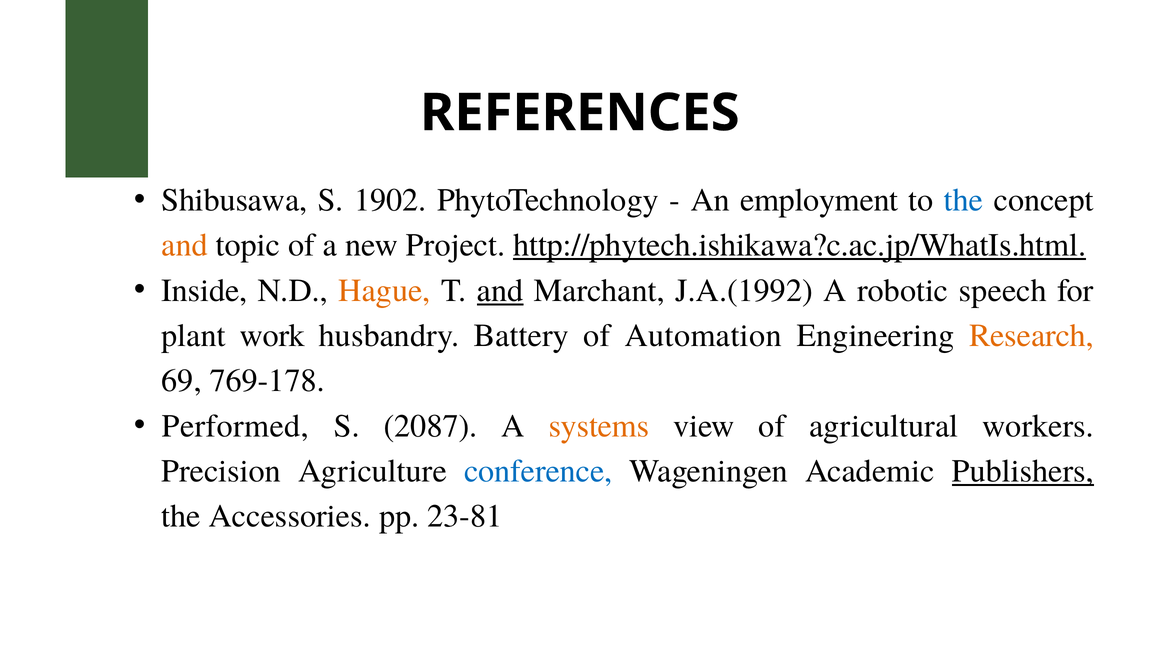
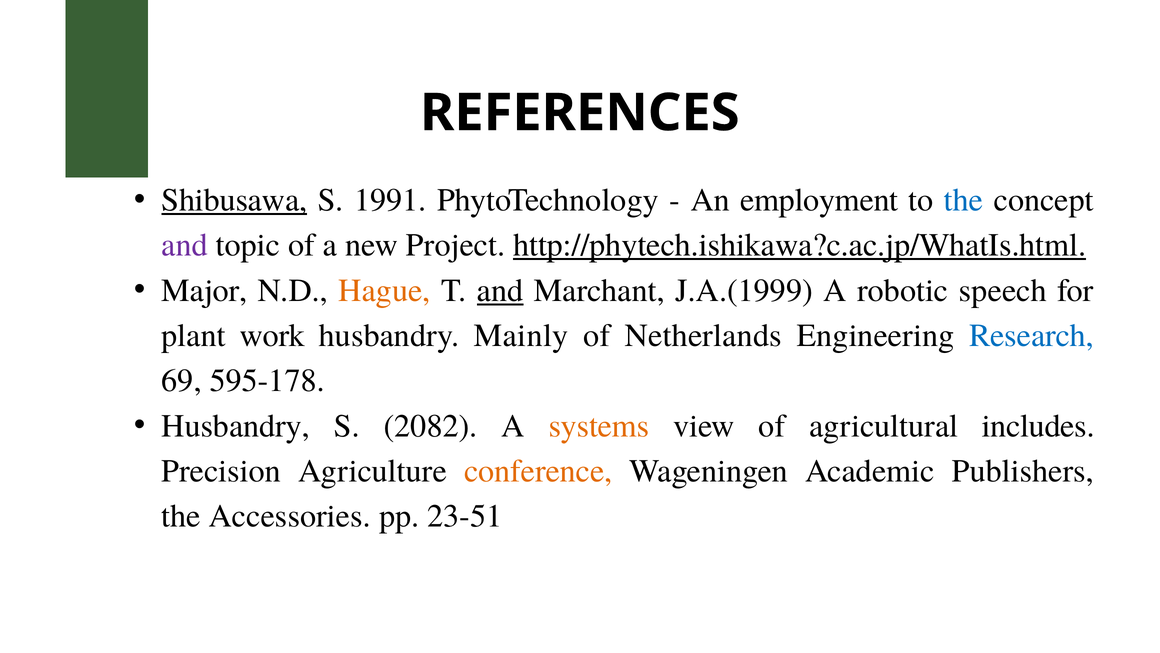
Shibusawa underline: none -> present (234, 200)
1902: 1902 -> 1991 (390, 200)
and colour: orange -> purple (185, 245)
Inside: Inside -> Major (204, 290)
J.A.(1992: J.A.(1992 -> J.A.(1999 (744, 290)
Battery: Battery -> Mainly (521, 335)
Automation: Automation -> Netherlands (703, 335)
Research colour: orange -> blue (1031, 335)
769-178: 769-178 -> 595-178 (267, 380)
Performed: Performed -> Husbandry (236, 426)
2087: 2087 -> 2082 (431, 426)
workers: workers -> includes (1038, 426)
conference colour: blue -> orange (538, 471)
Publishers underline: present -> none (1023, 471)
23-81: 23-81 -> 23-51 (465, 516)
